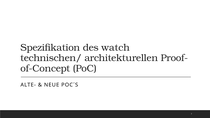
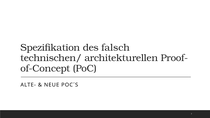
watch: watch -> falsch (116, 48)
